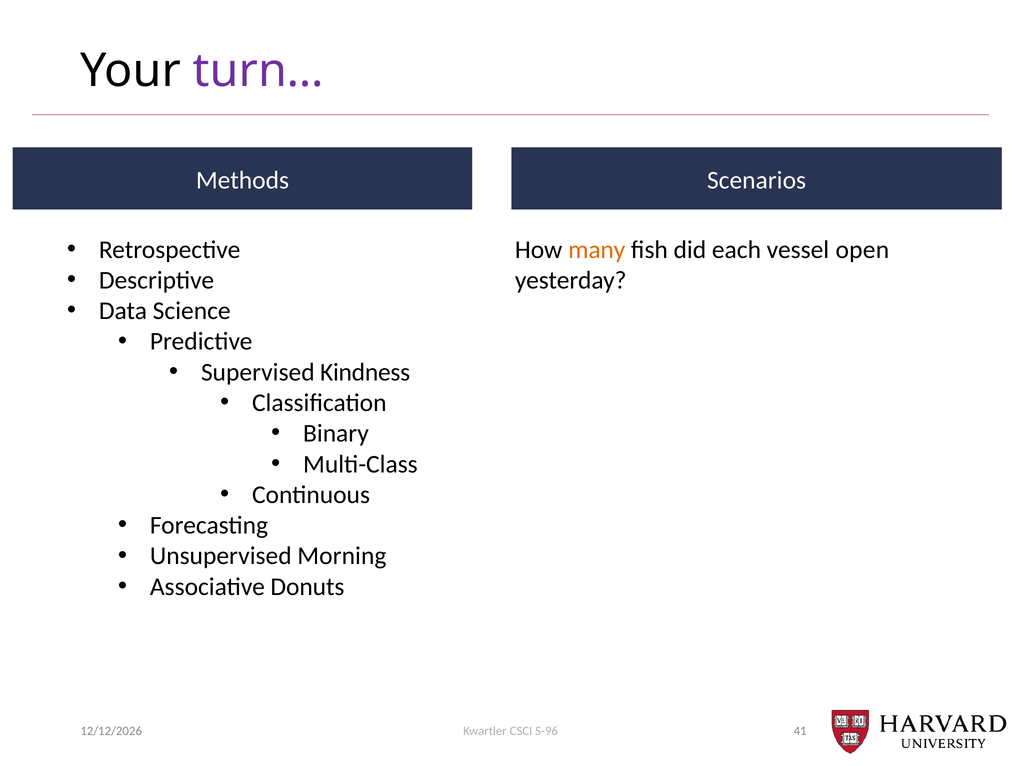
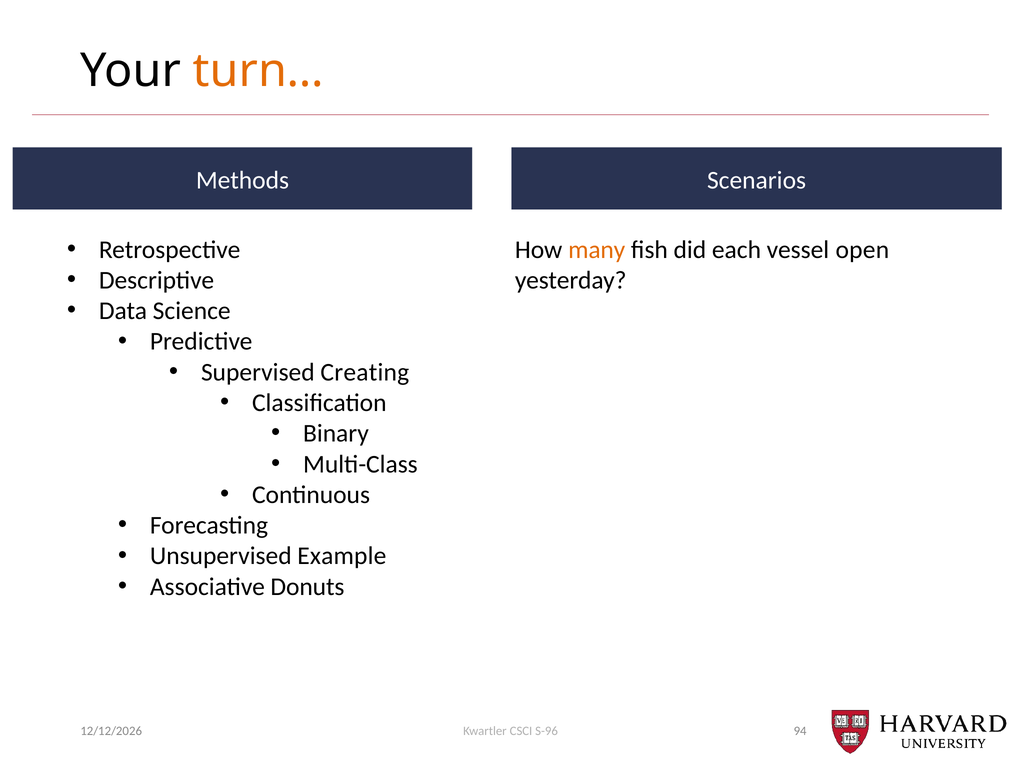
turn… colour: purple -> orange (258, 71)
Kindness: Kindness -> Creating (365, 372)
Morning: Morning -> Example (342, 556)
41: 41 -> 94 (800, 731)
